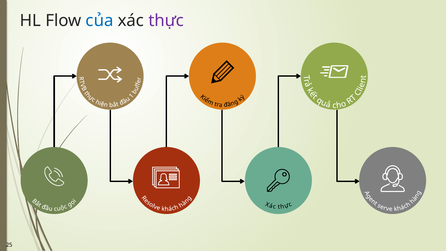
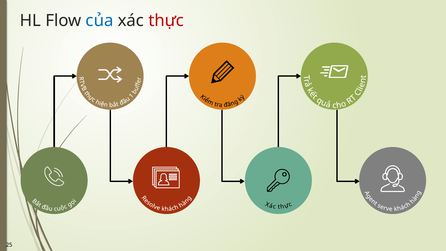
thực colour: purple -> red (166, 21)
